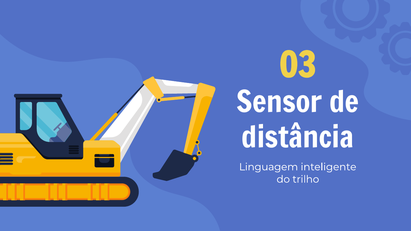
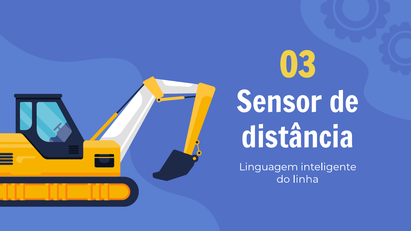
trilho: trilho -> linha (306, 179)
